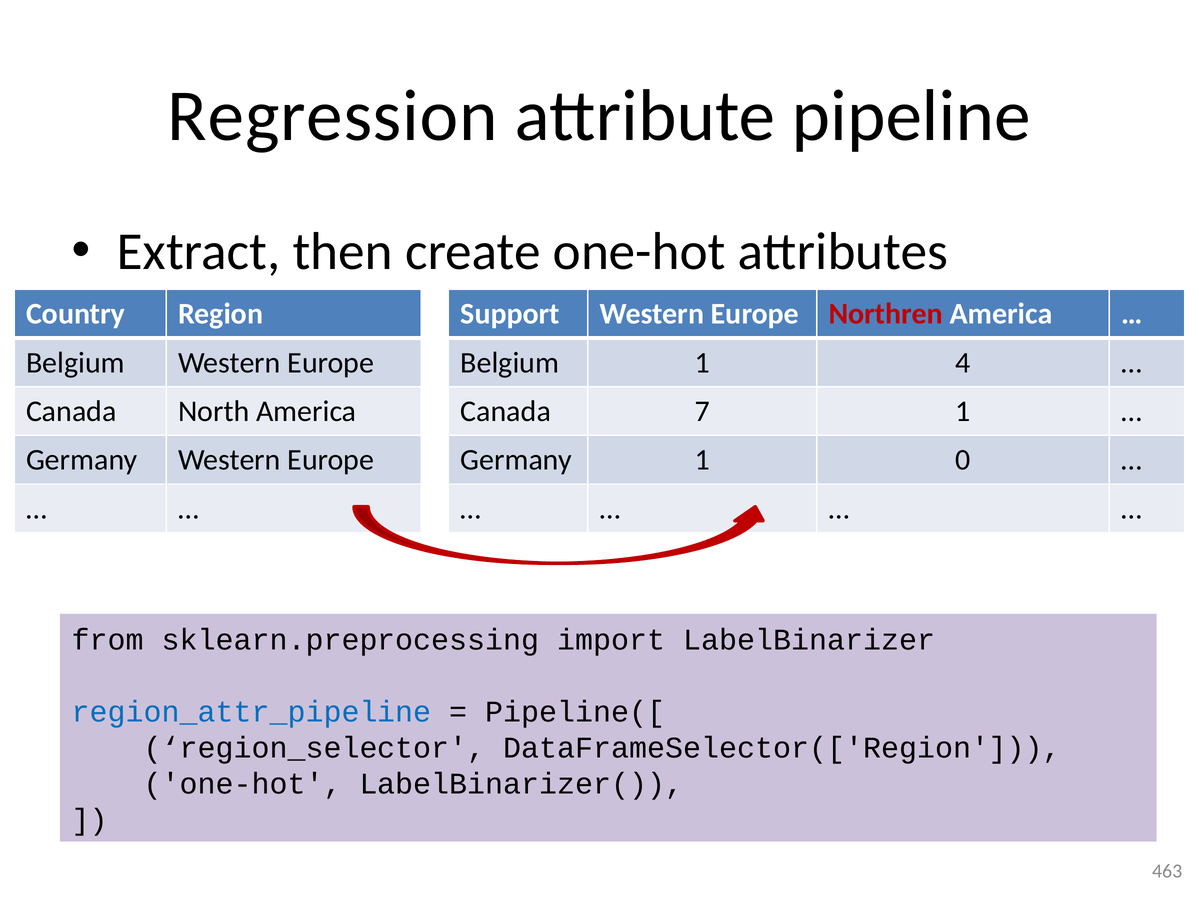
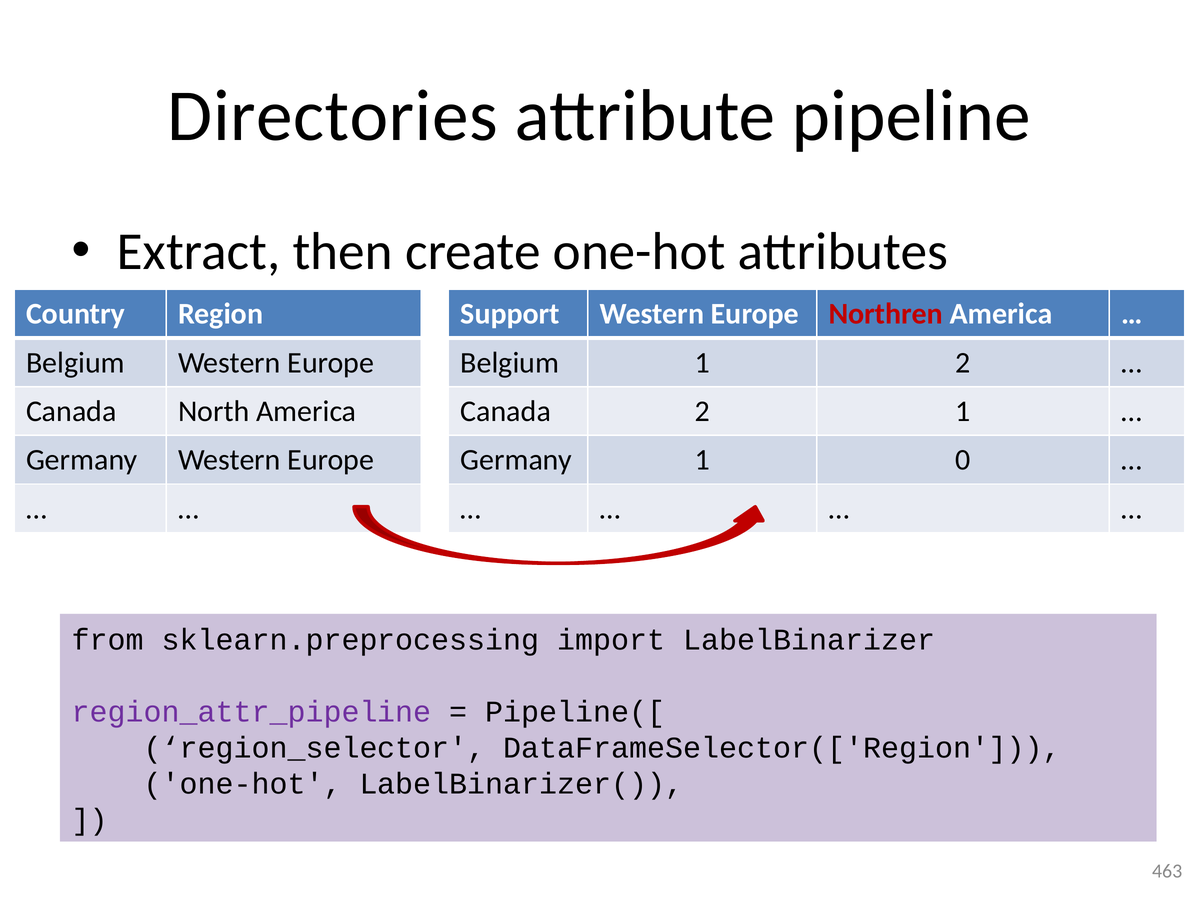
Regression: Regression -> Directories (333, 116)
1 4: 4 -> 2 (963, 362)
Canada 7: 7 -> 2 (702, 411)
region_attr_pipeline colour: blue -> purple (252, 711)
